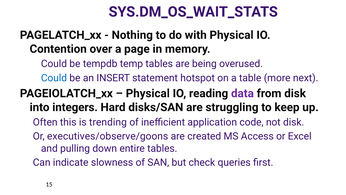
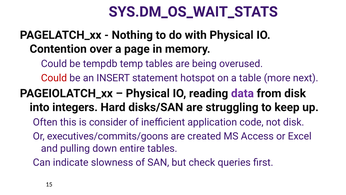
Could colour: blue -> red (54, 78)
trending: trending -> consider (108, 122)
executives/observe/goons: executives/observe/goons -> executives/commits/goons (108, 136)
